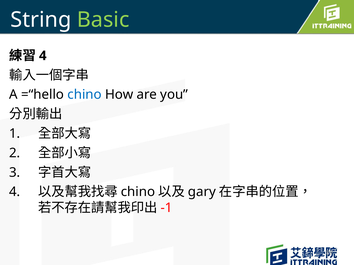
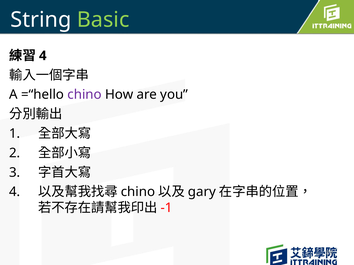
chino colour: blue -> purple (85, 95)
